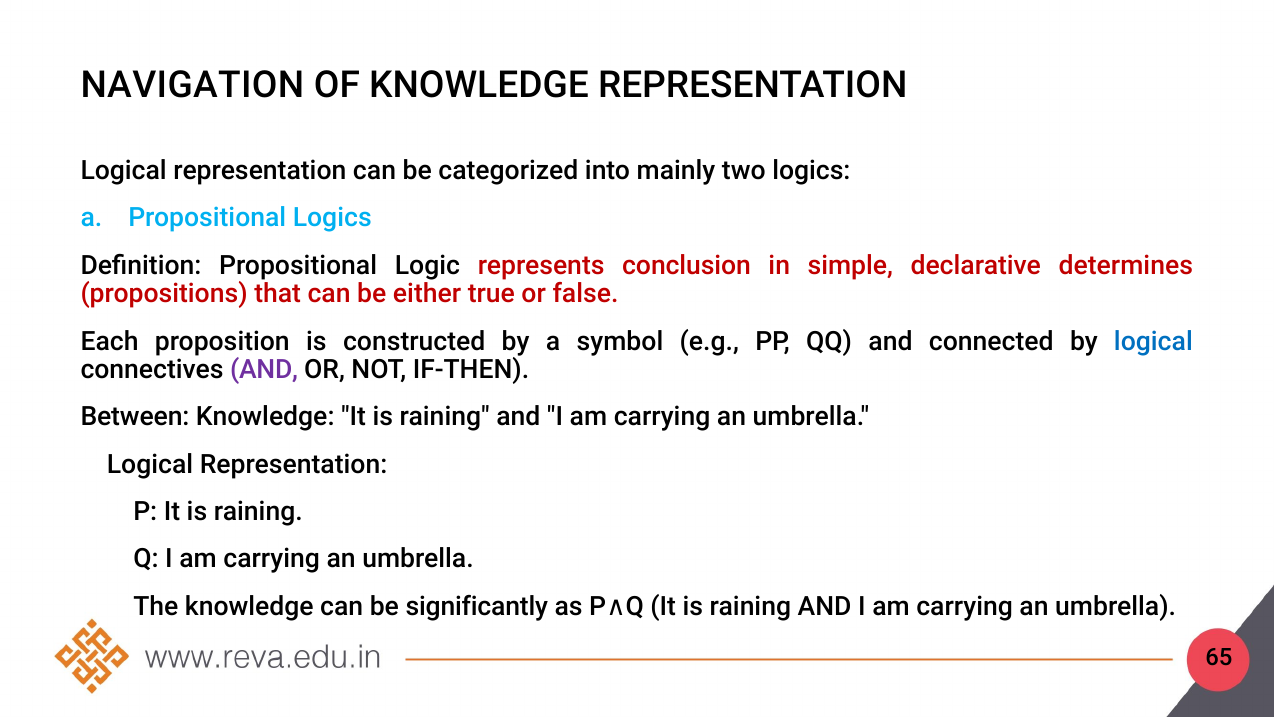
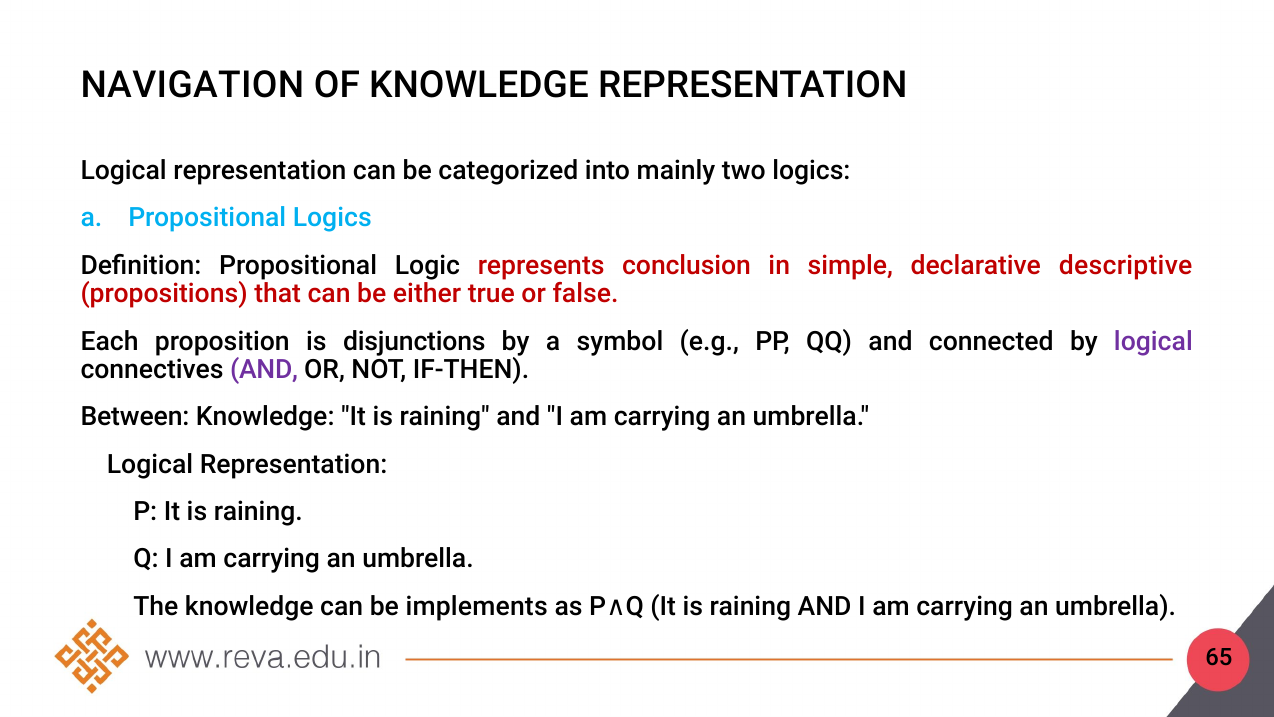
determines: determines -> descriptive (1126, 265)
constructed: constructed -> disjunctions (414, 341)
logical colour: blue -> purple (1153, 341)
significantly: significantly -> implements (477, 606)
